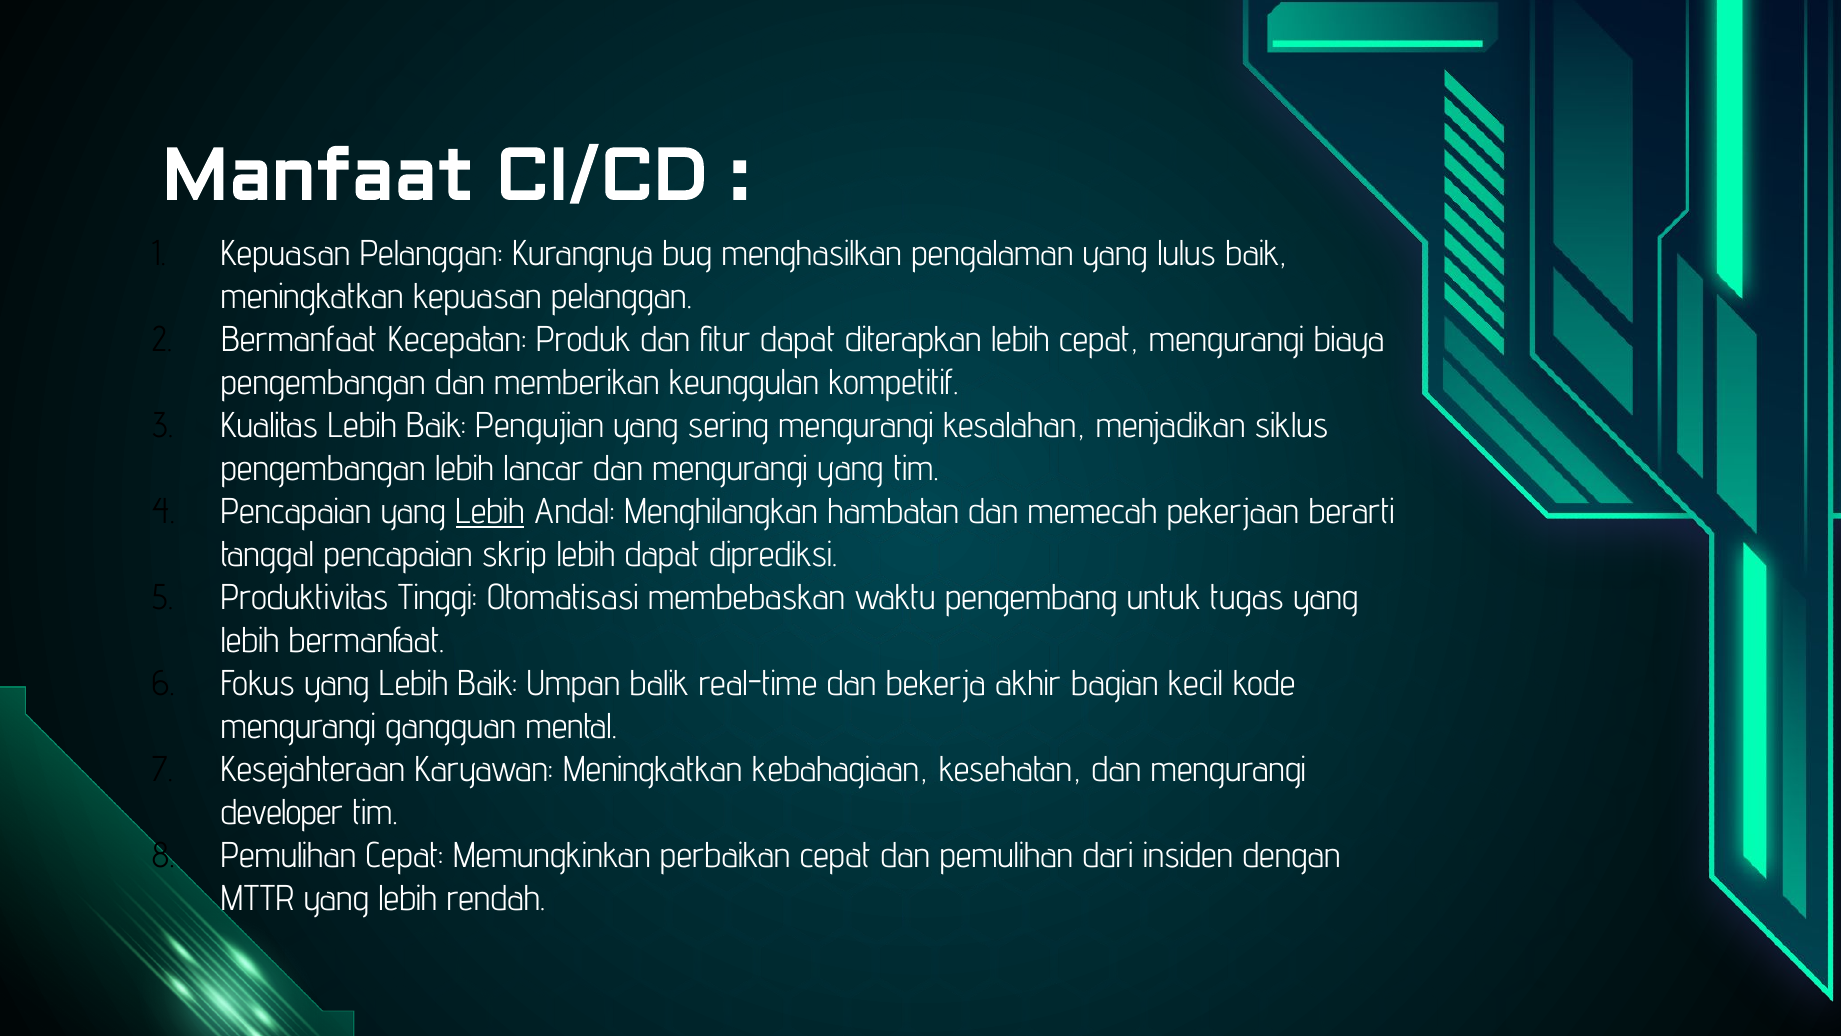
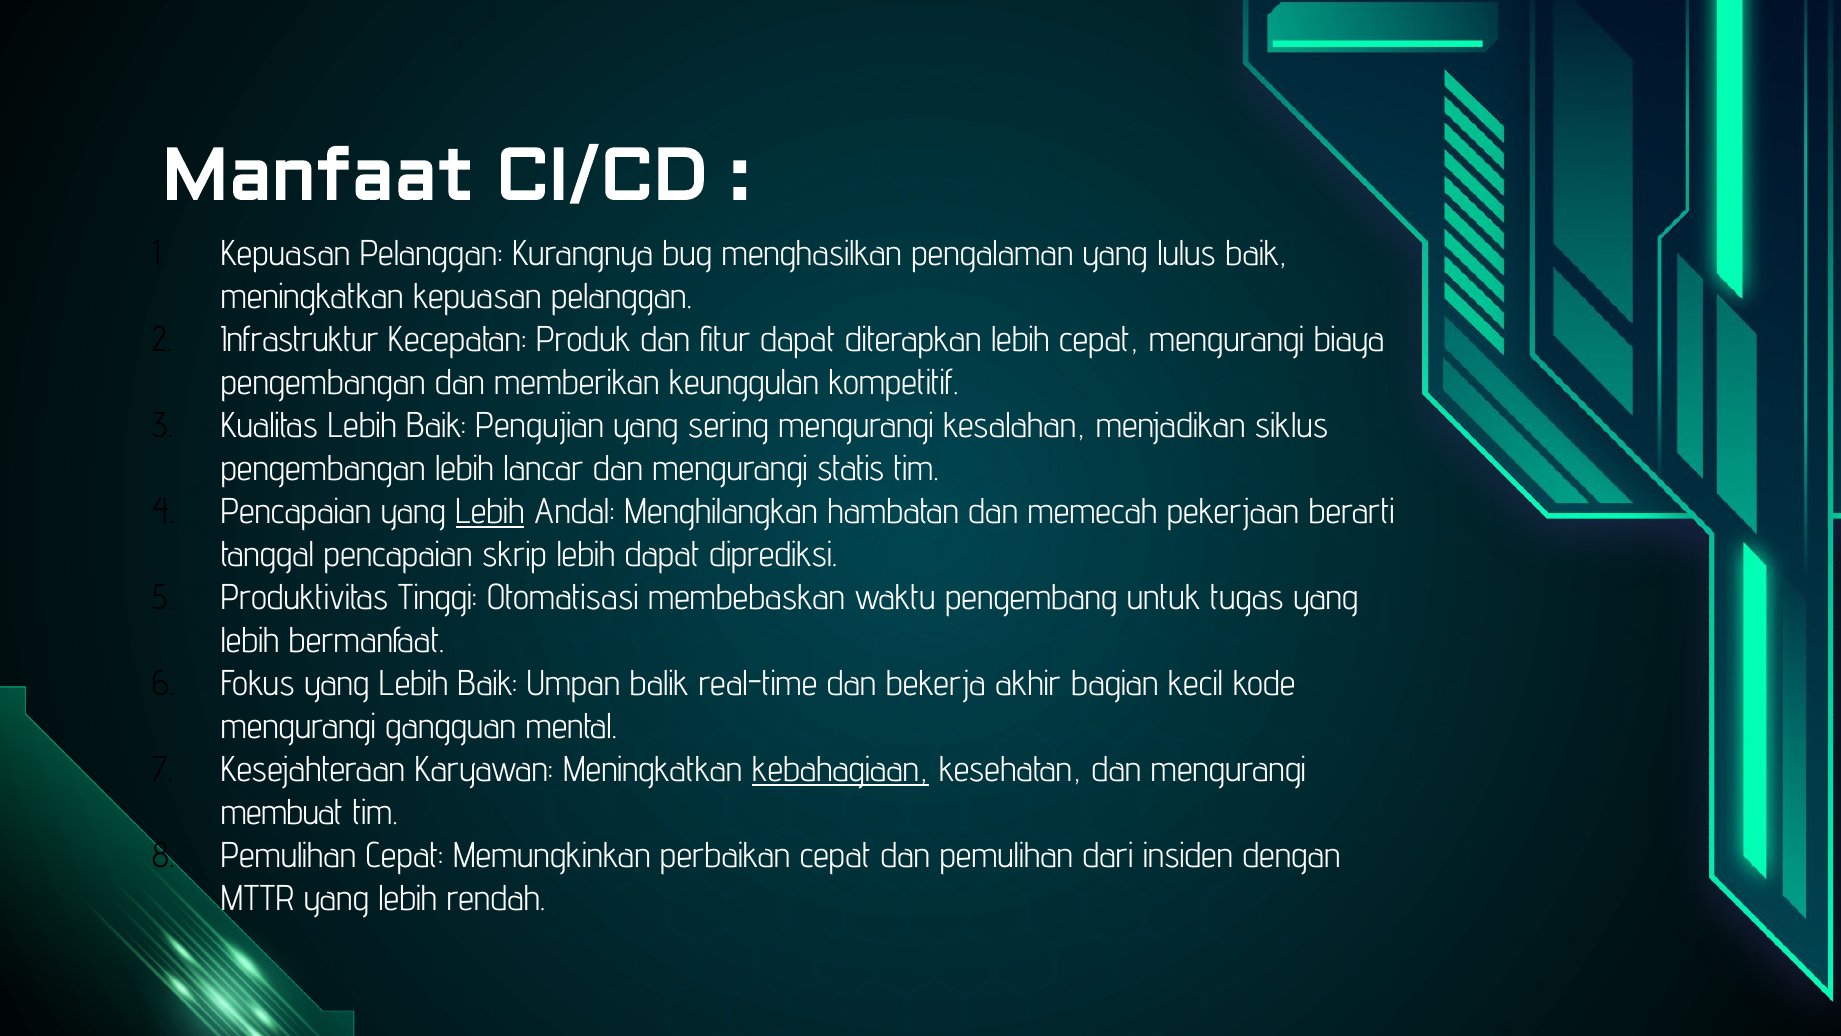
Bermanfaat: Bermanfaat -> Infrastruktur (300, 339)
mengurangi yang: yang -> statis (851, 468)
kebahagiaan underline: none -> present (840, 769)
developer: developer -> membuat (282, 812)
